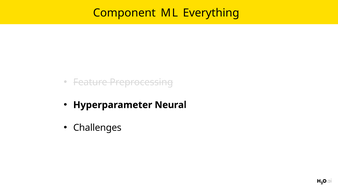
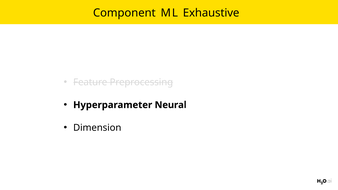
Everything: Everything -> Exhaustive (211, 13)
Challenges: Challenges -> Dimension (97, 128)
